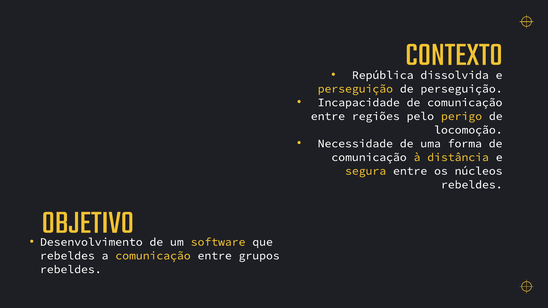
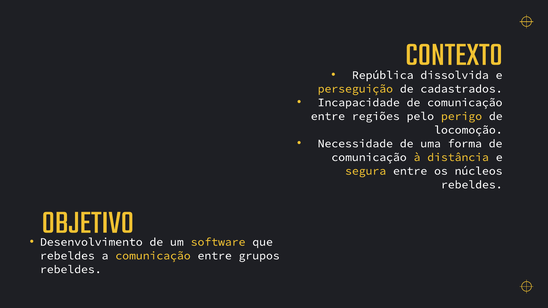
de perseguição: perseguição -> cadastrados (461, 89)
